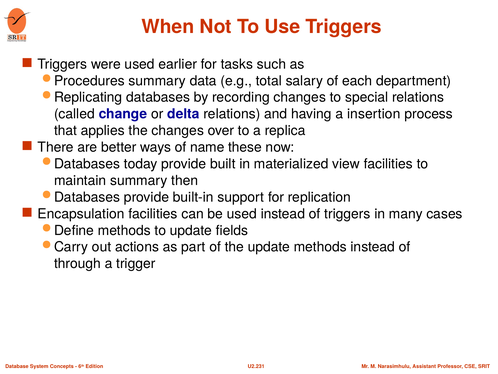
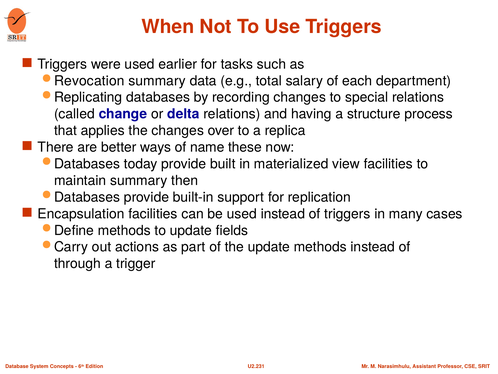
Procedures: Procedures -> Revocation (89, 81)
insertion: insertion -> structure (374, 114)
